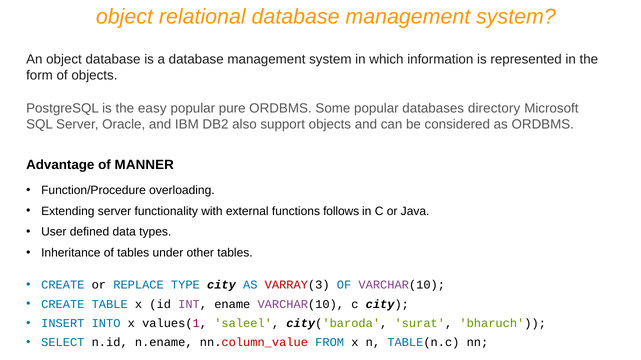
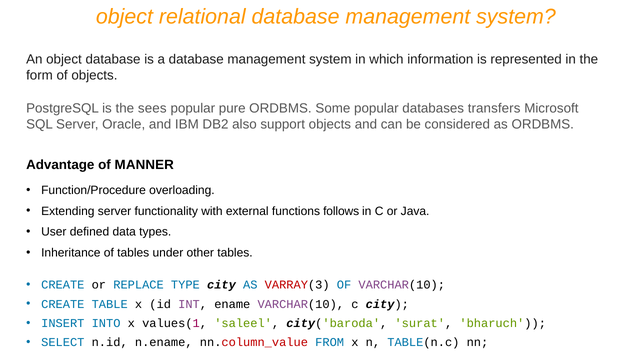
easy: easy -> sees (152, 108)
directory: directory -> transfers (494, 108)
